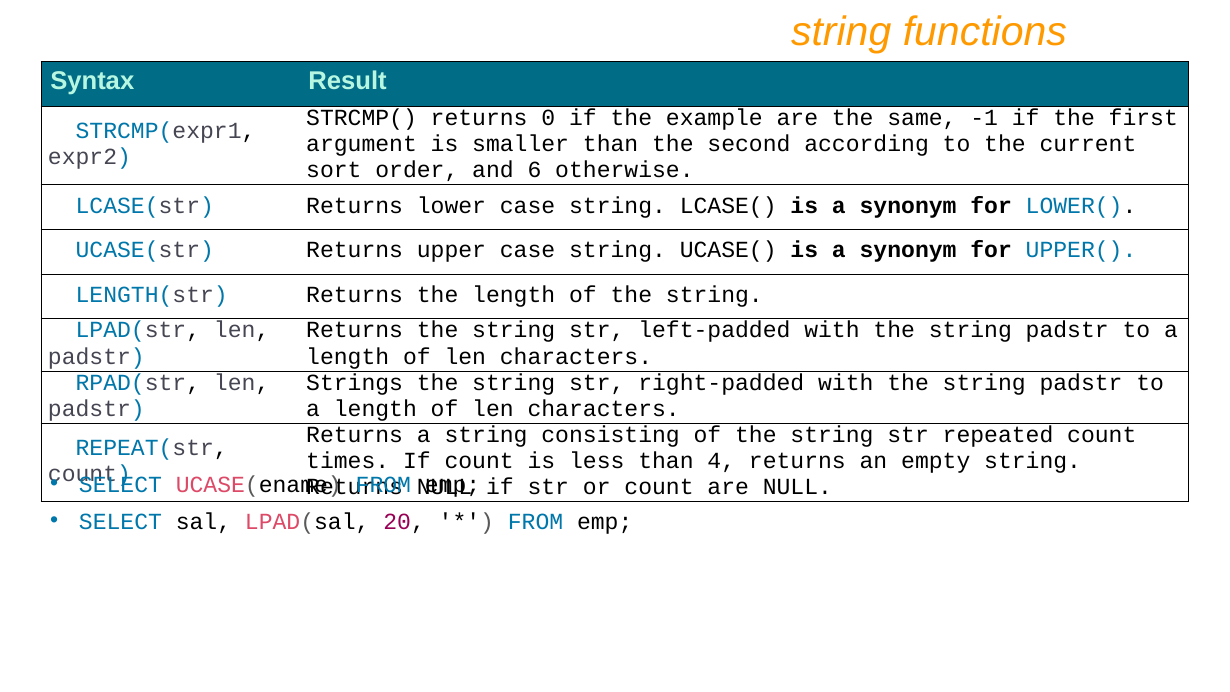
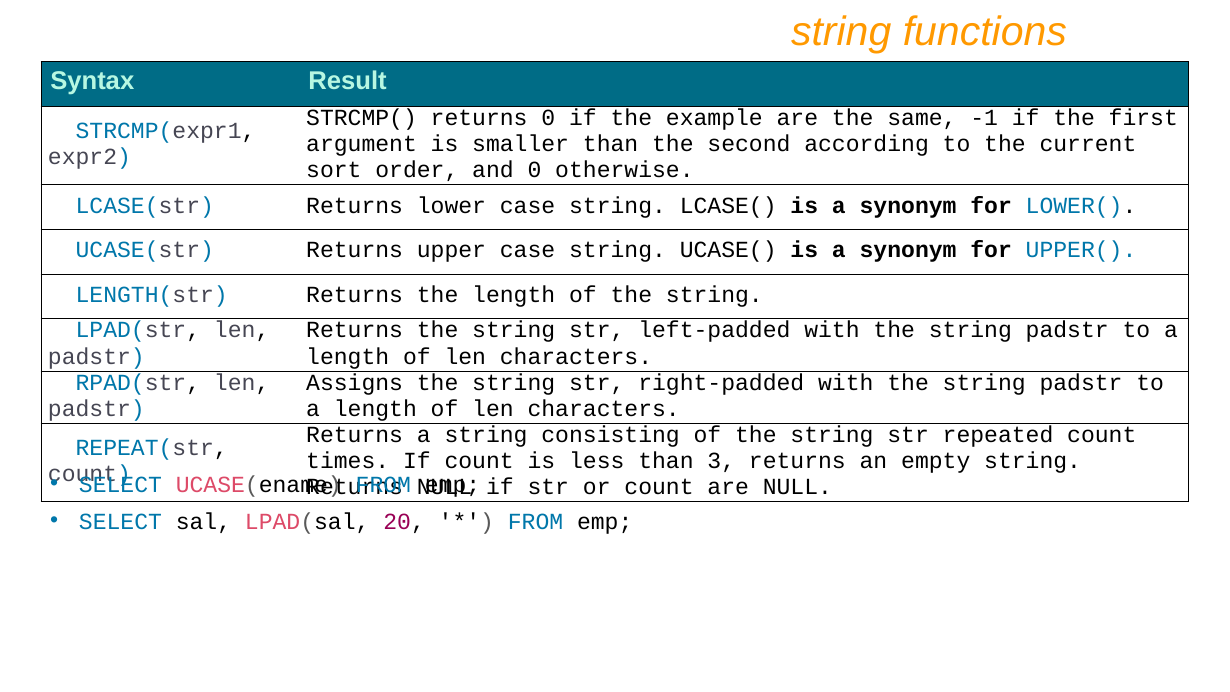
and 6: 6 -> 0 (534, 170)
Strings: Strings -> Assigns (355, 383)
4: 4 -> 3 (721, 461)
